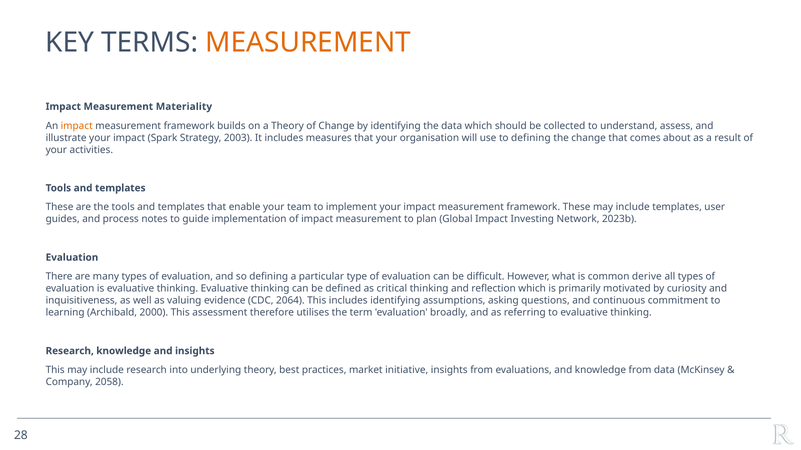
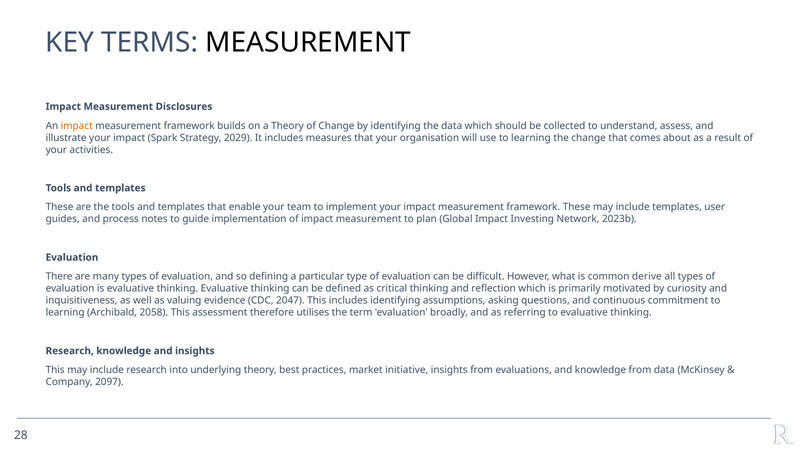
MEASUREMENT colour: orange -> black (308, 43)
Materiality: Materiality -> Disclosures (184, 107)
2003: 2003 -> 2029 (238, 138)
use to defining: defining -> learning (531, 138)
2064: 2064 -> 2047 (290, 301)
2000: 2000 -> 2058 (154, 313)
2058: 2058 -> 2097 (109, 383)
